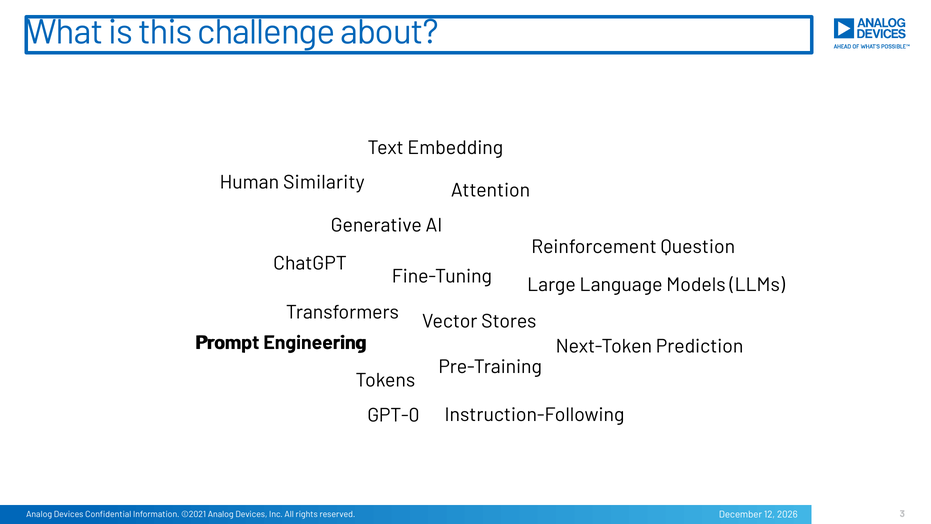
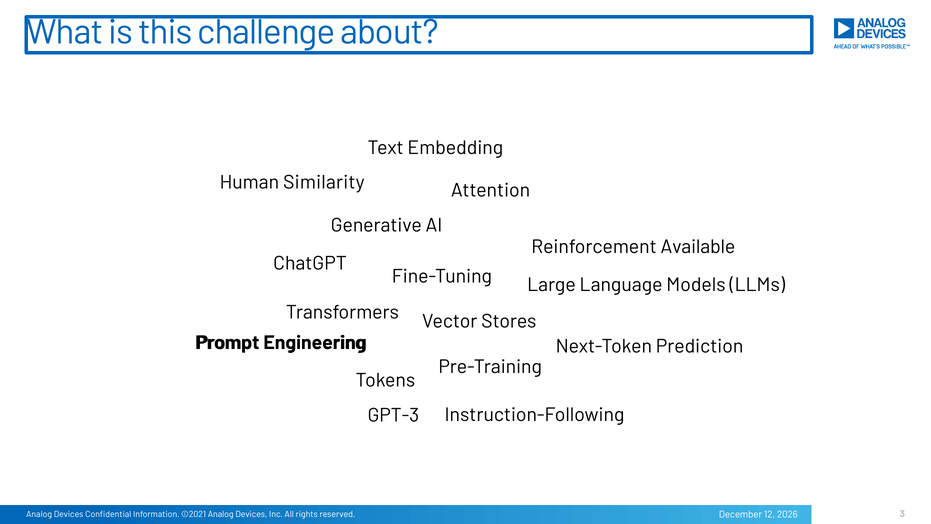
Question: Question -> Available (698, 247)
GPT-0: GPT-0 -> GPT-3 (393, 415)
